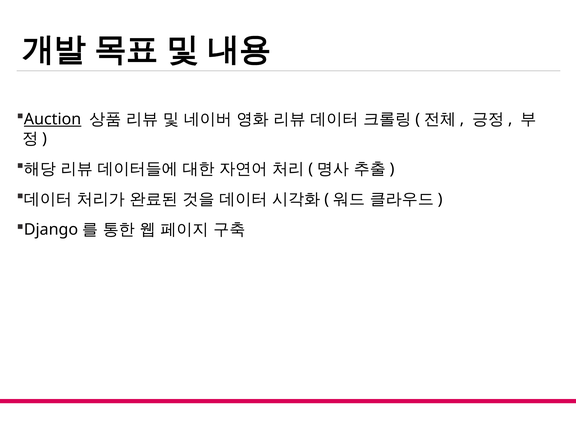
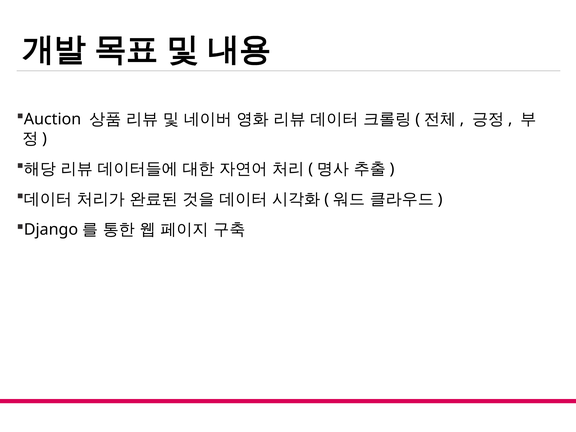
Auction underline: present -> none (53, 119)
